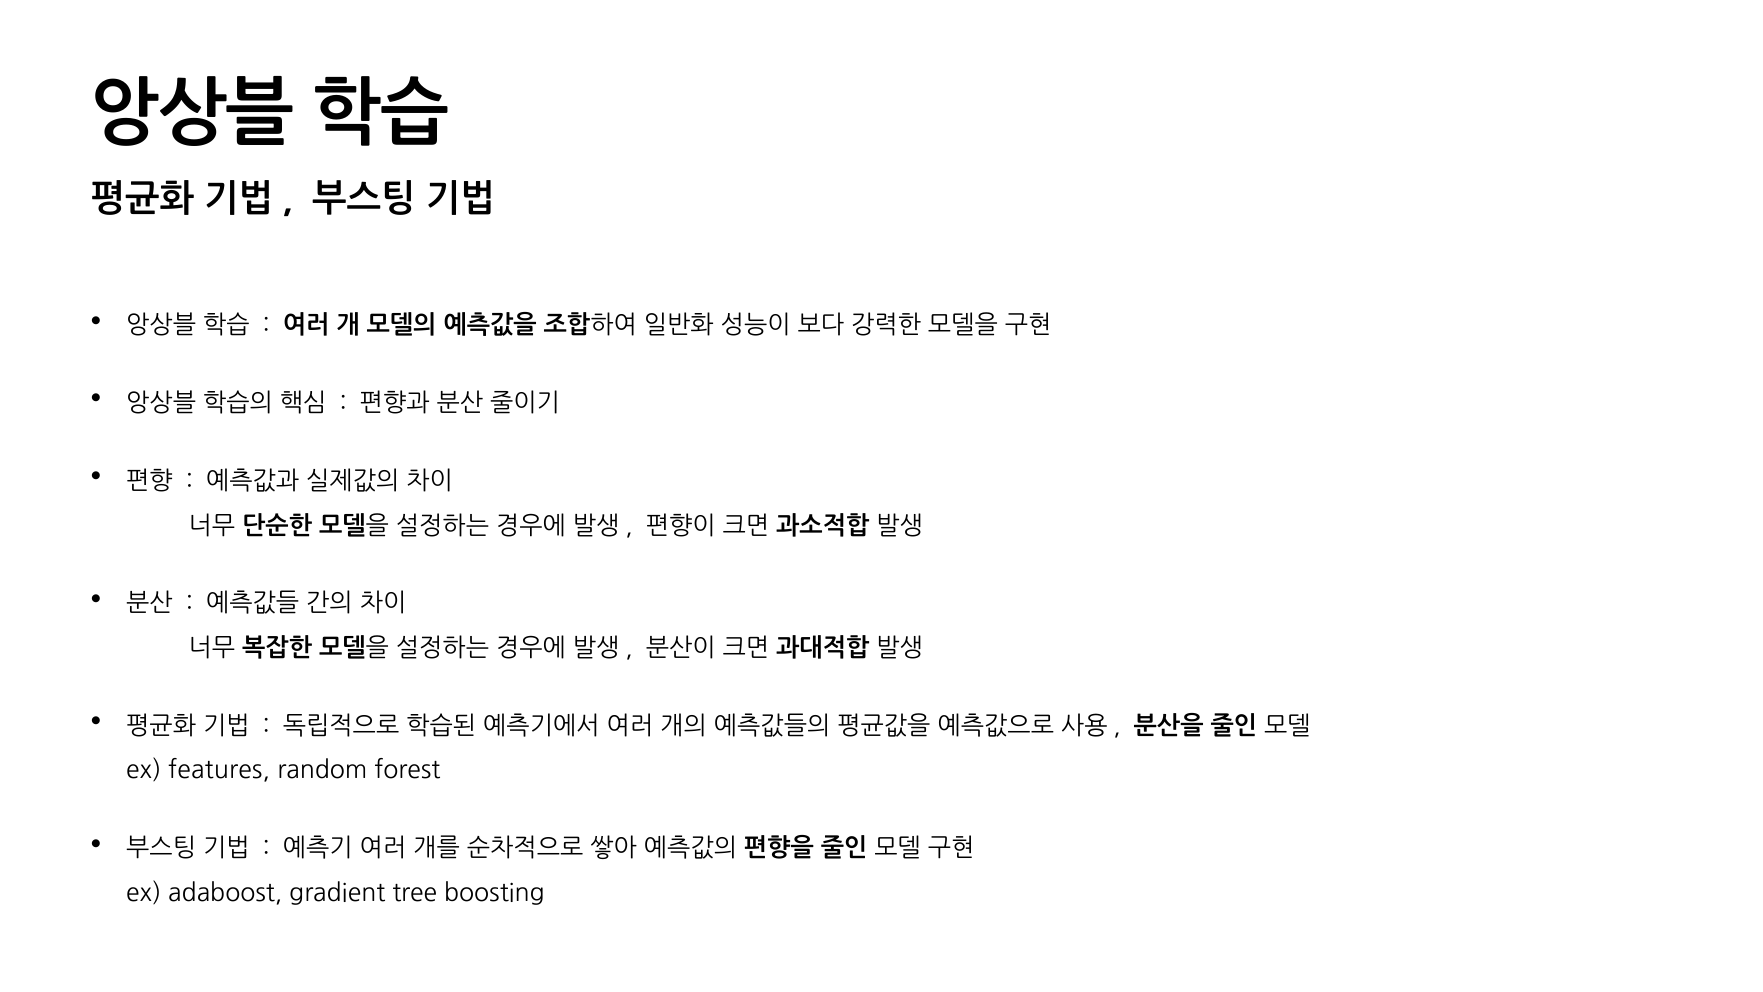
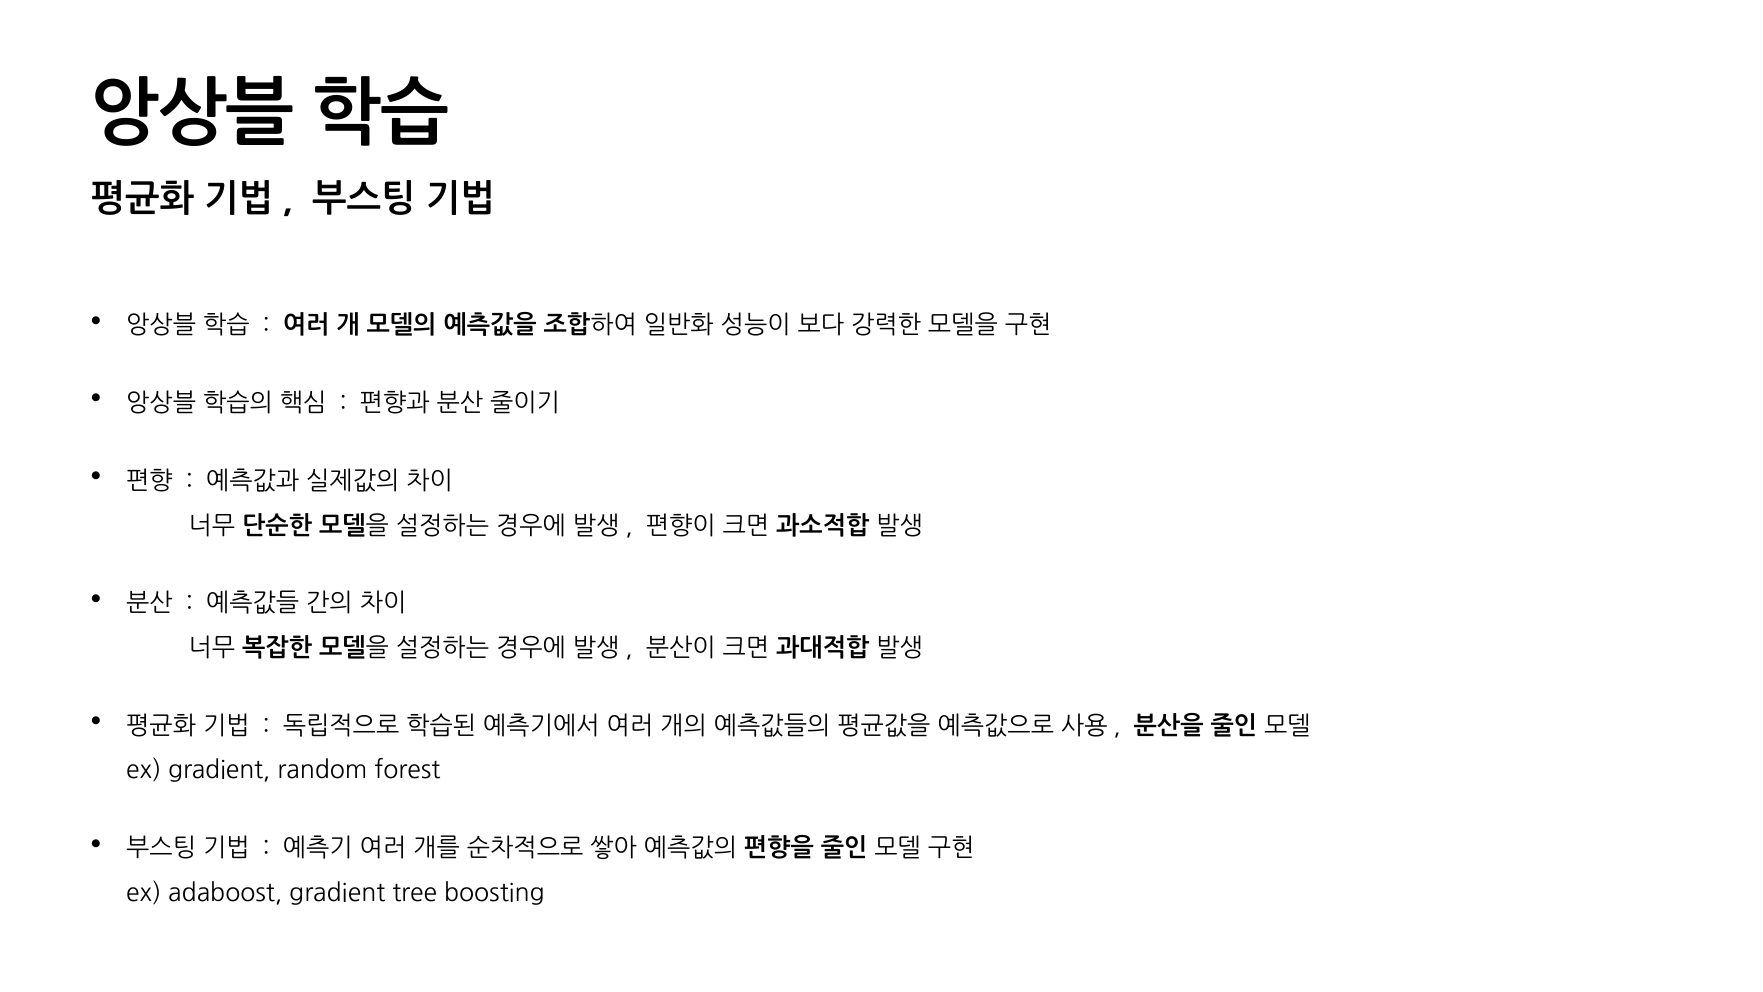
ex features: features -> gradient (219, 770)
